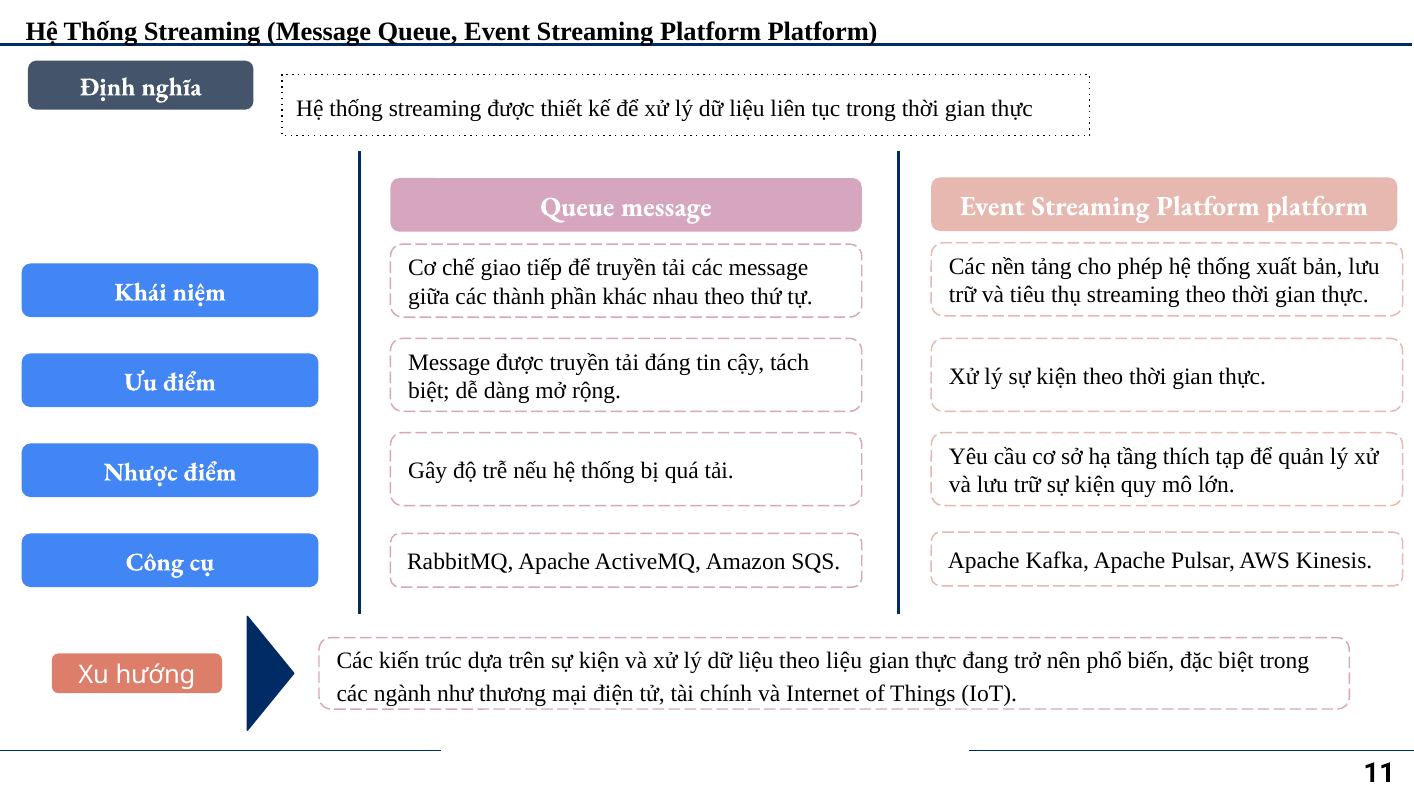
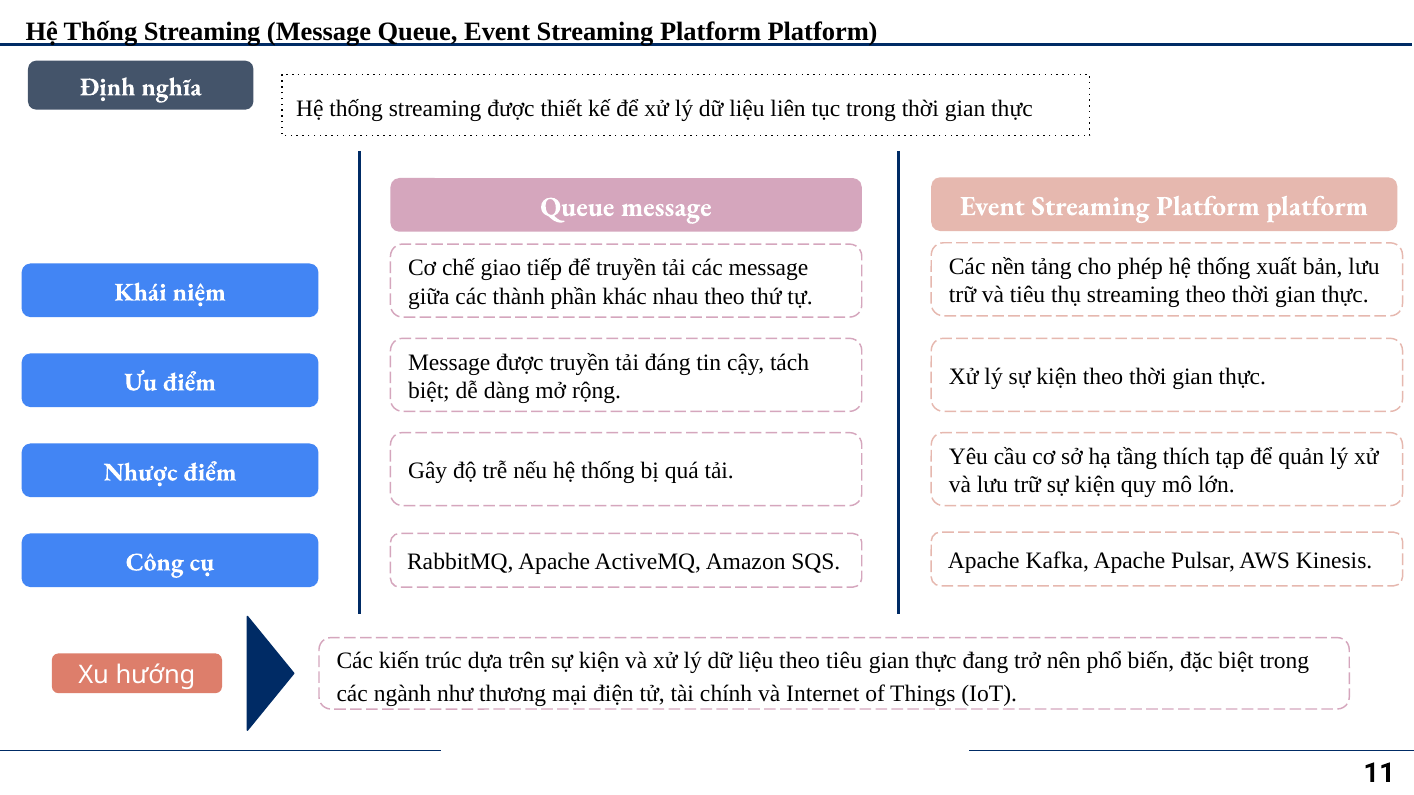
theo liệu: liệu -> tiêu (844, 661)
